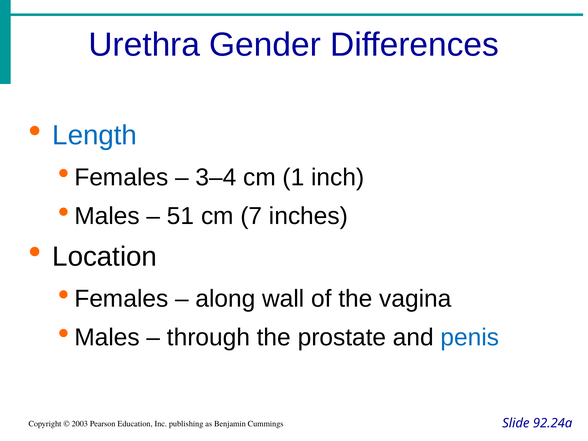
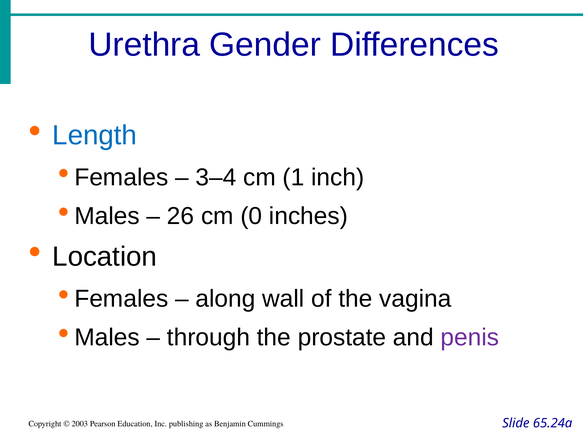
51: 51 -> 26 (181, 216)
7: 7 -> 0 (251, 216)
penis colour: blue -> purple (470, 337)
92.24a: 92.24a -> 65.24a (553, 423)
